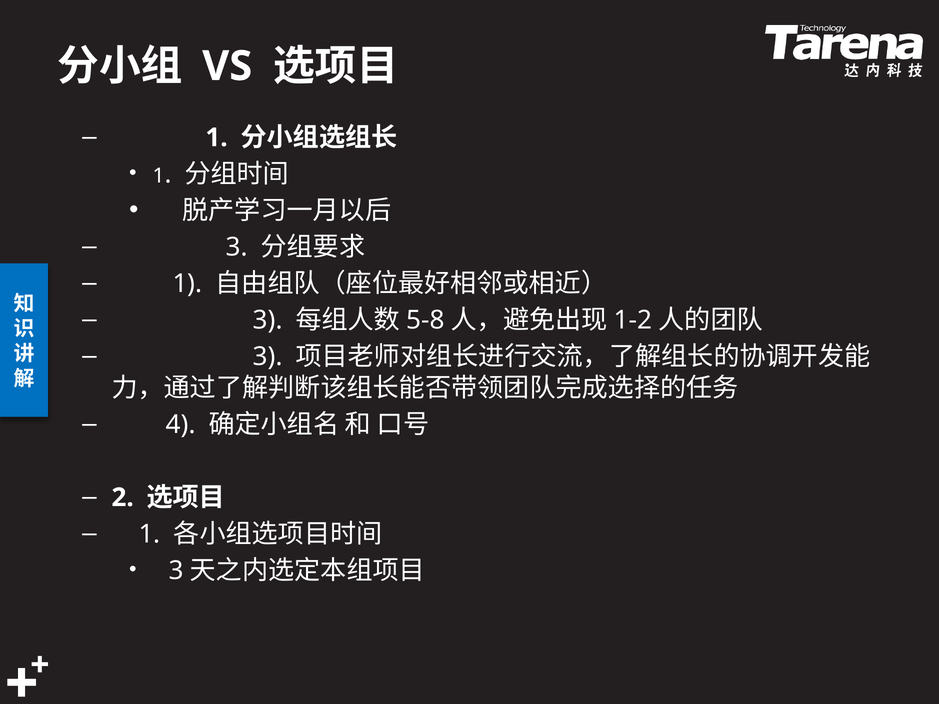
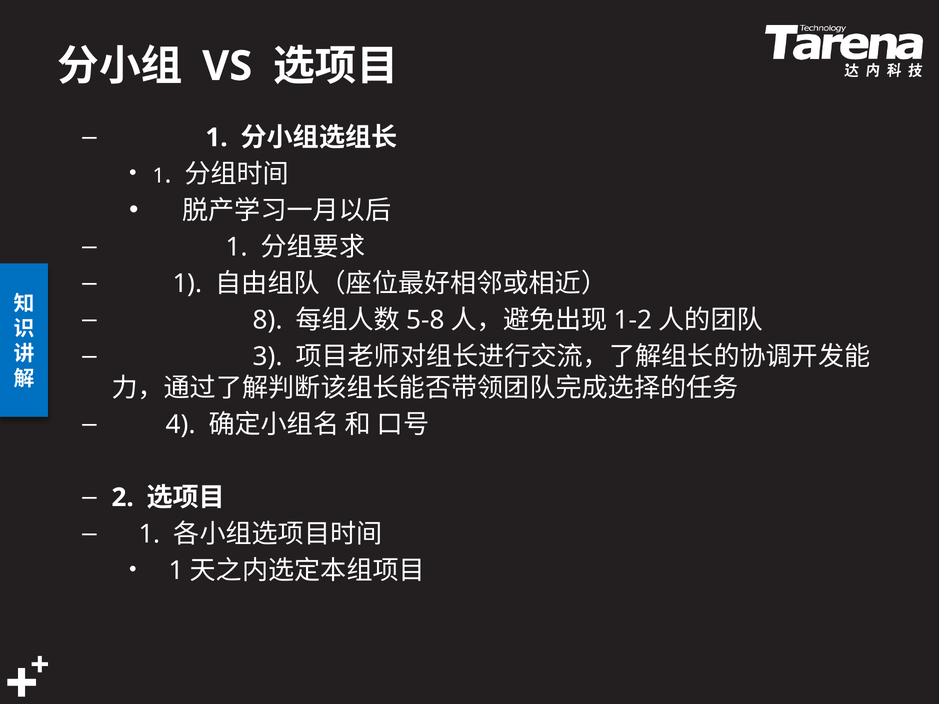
3: 3 -> 1 (237, 247)
3: 3 -> 8 (268, 320)
3: 3 -> 1 (176, 571)
